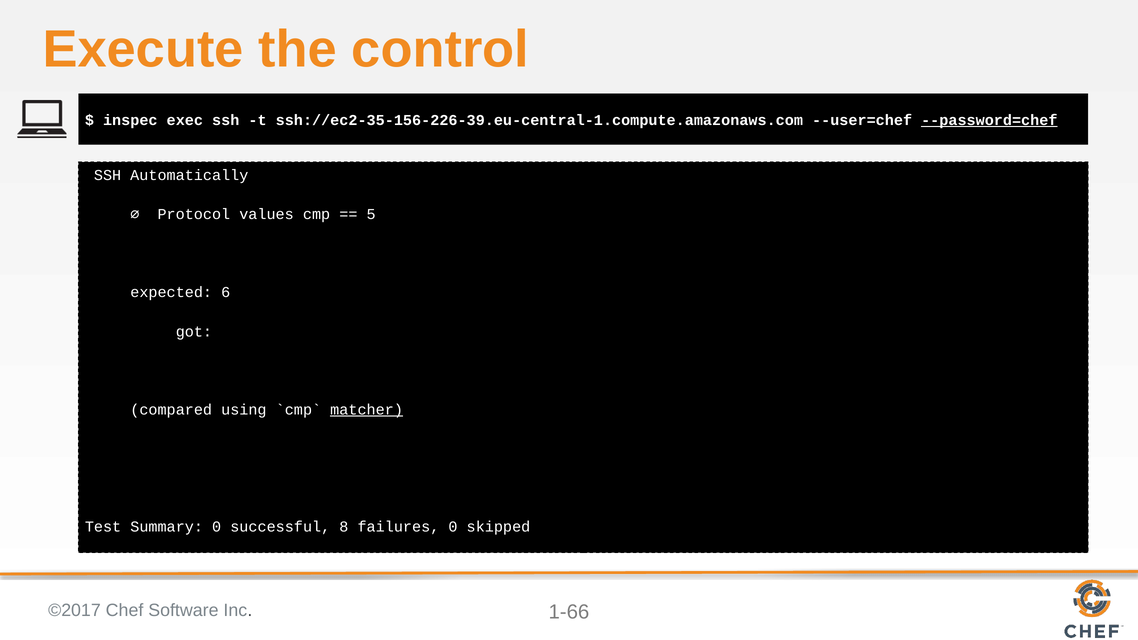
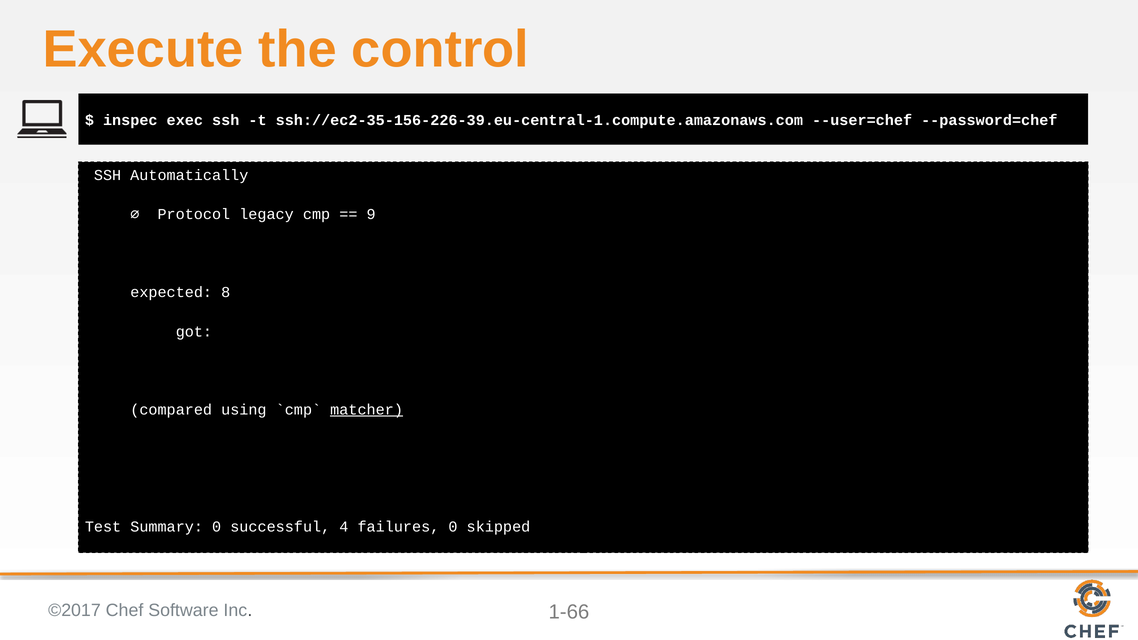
--password=chef underline: present -> none (989, 120)
values: values -> legacy (267, 214)
5: 5 -> 9 (371, 214)
6: 6 -> 8 (226, 293)
8: 8 -> 4 (344, 527)
